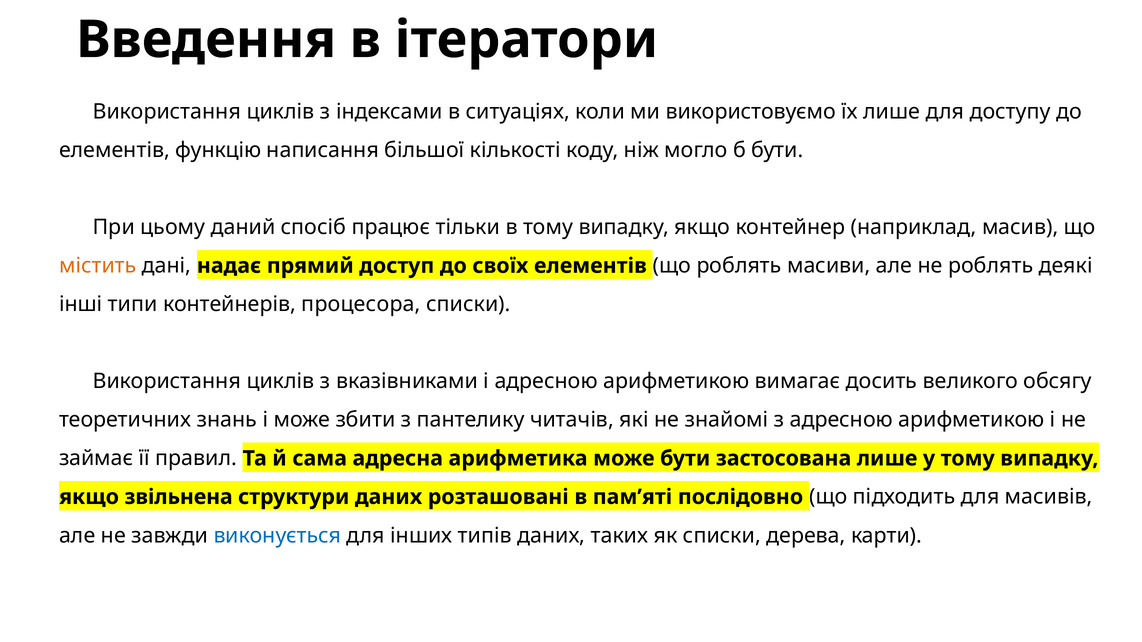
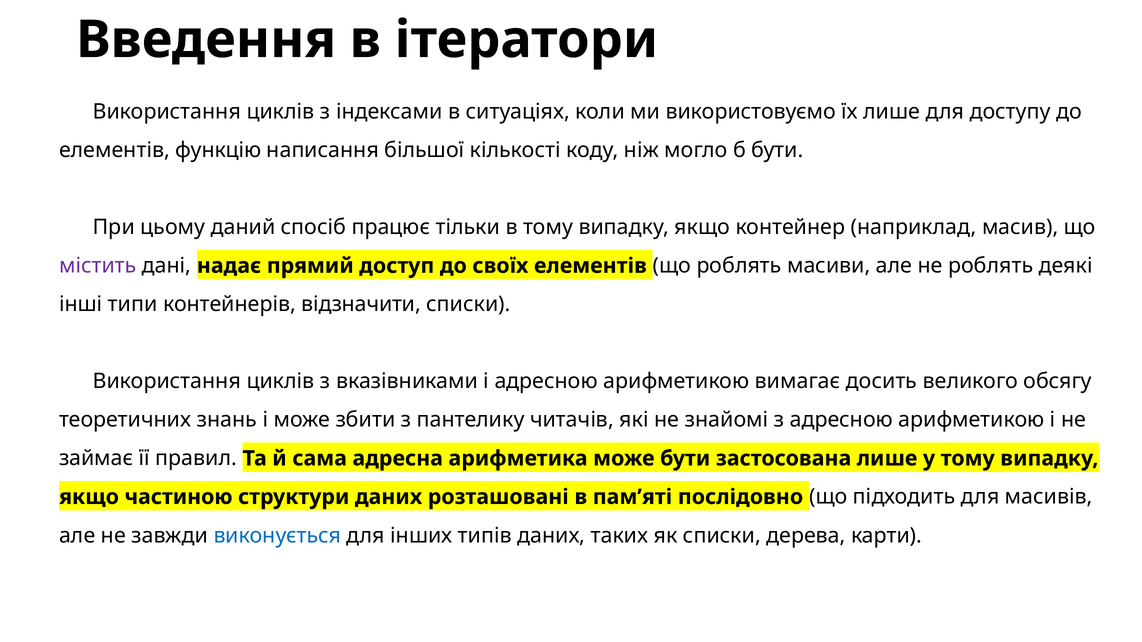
містить colour: orange -> purple (98, 266)
процесора: процесора -> відзначити (361, 305)
звільнена: звільнена -> частиною (179, 497)
